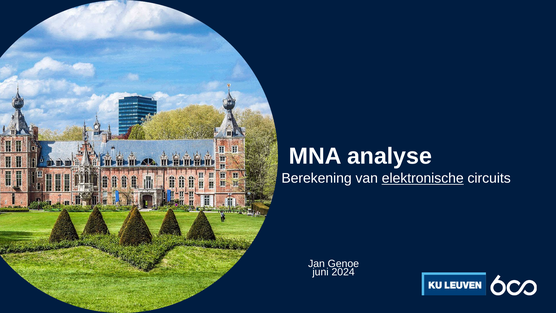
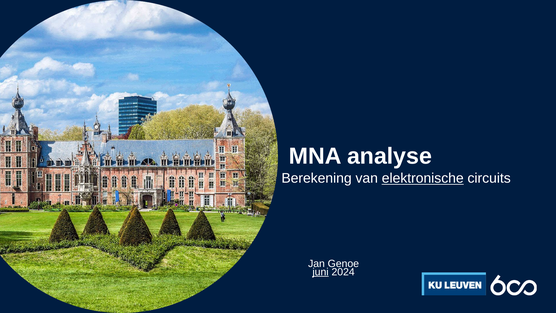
juni underline: none -> present (321, 272)
